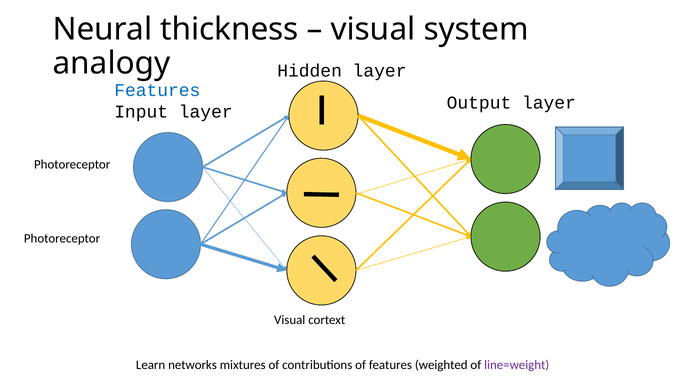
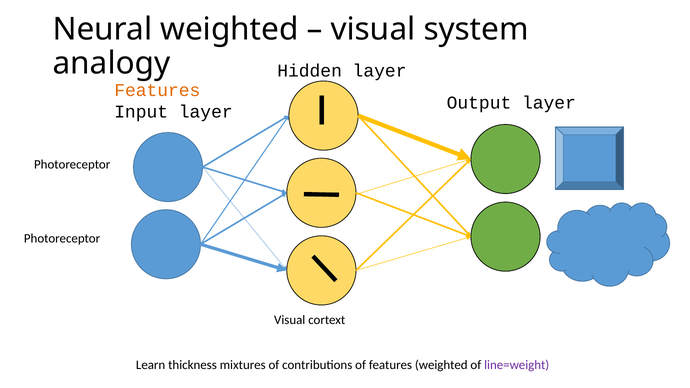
Neural thickness: thickness -> weighted (229, 29)
Features colour: blue -> orange (157, 90)
networks: networks -> thickness (193, 365)
